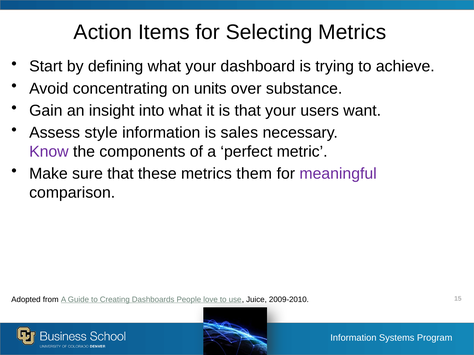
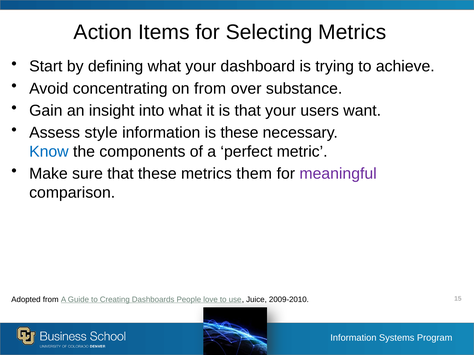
on units: units -> from (210, 89)
is sales: sales -> these (239, 133)
Know colour: purple -> blue (49, 152)
